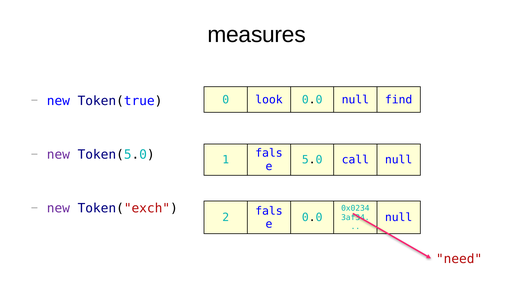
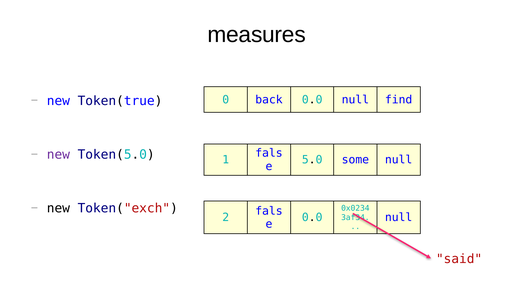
look: look -> back (269, 100)
call: call -> some (355, 160)
new colour: purple -> black (58, 209)
need: need -> said (459, 260)
